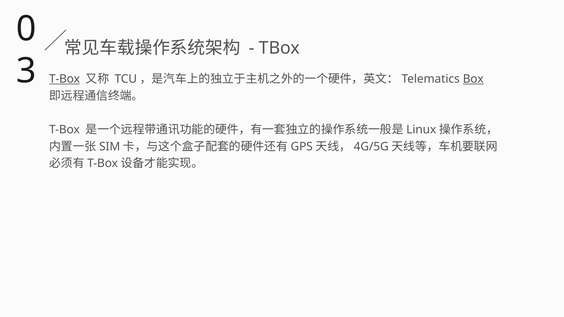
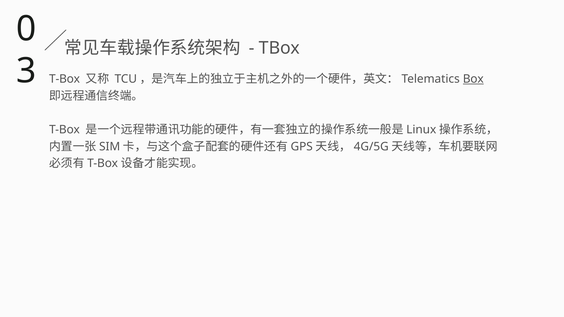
T-Box underline: present -> none (65, 79)
